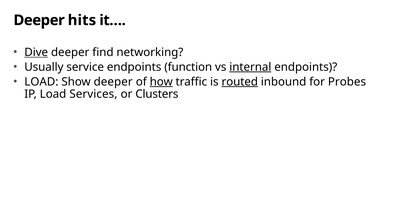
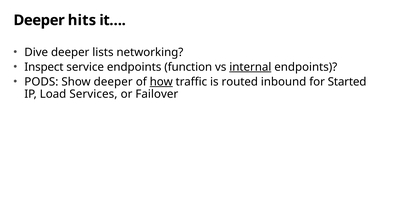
Dive underline: present -> none (36, 52)
find: find -> lists (103, 52)
Usually: Usually -> Inspect (44, 67)
LOAD: LOAD -> PODS (41, 82)
routed underline: present -> none (240, 82)
Probes: Probes -> Started (347, 82)
Clusters: Clusters -> Failover (157, 94)
